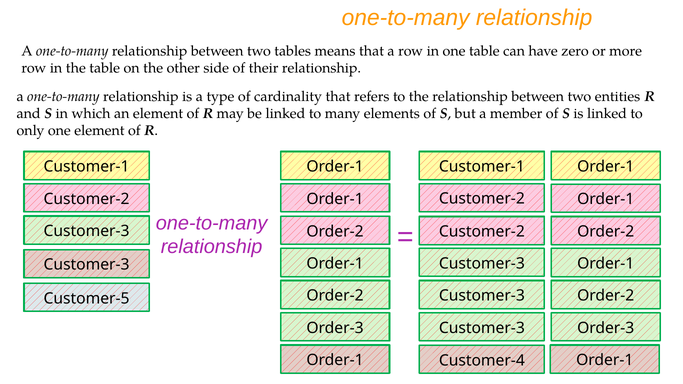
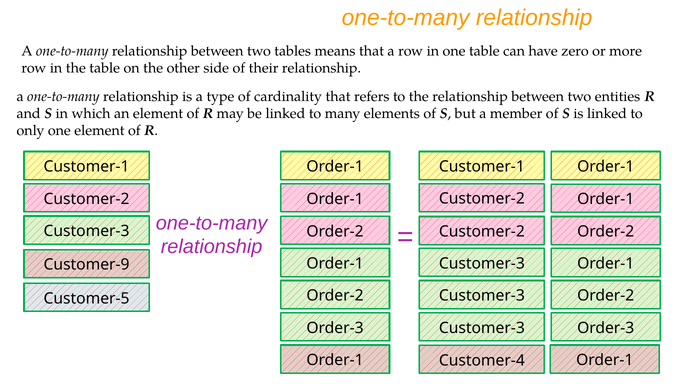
Customer-3: Customer-3 -> Customer-9 (87, 265)
